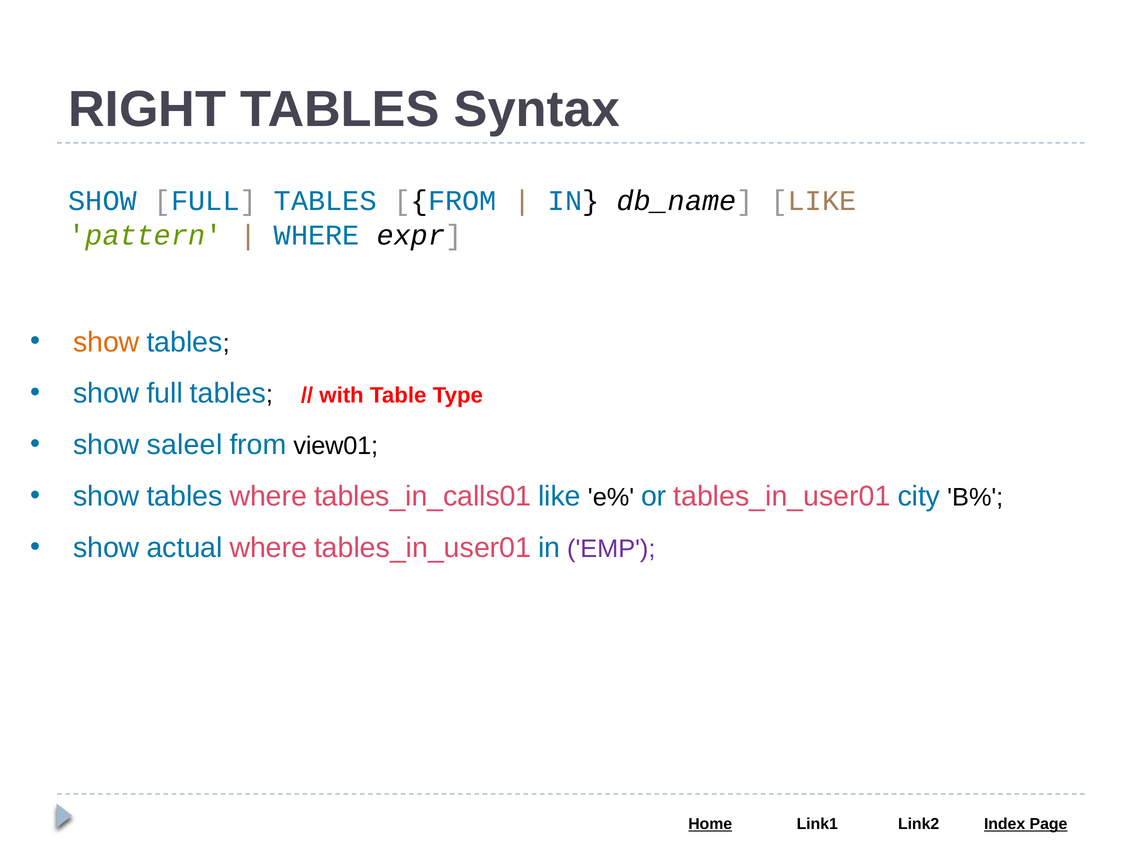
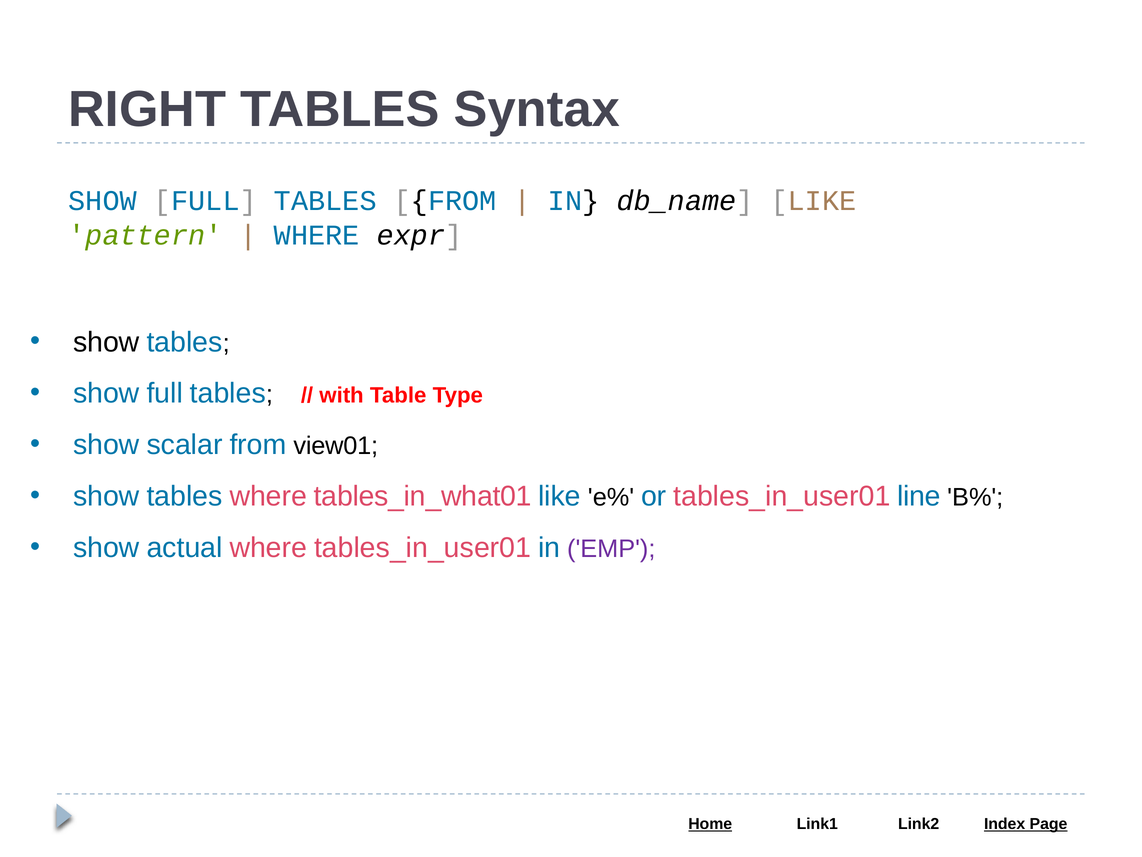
show colour: orange -> black (106, 342)
saleel: saleel -> scalar (185, 445)
tables_in_calls01: tables_in_calls01 -> tables_in_what01 (423, 496)
city: city -> line (919, 496)
